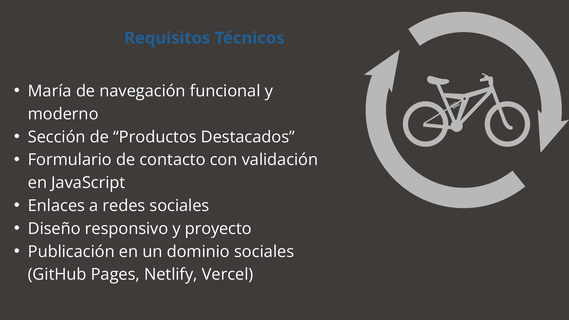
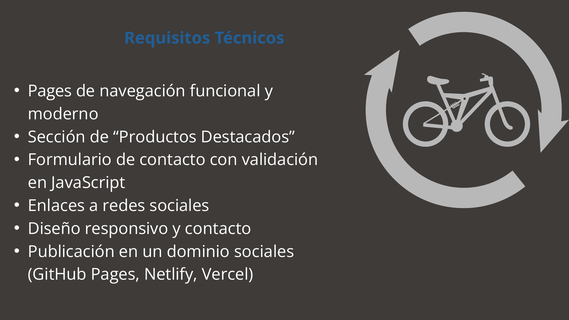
María: María -> Pages (50, 91)
y proyecto: proyecto -> contacto (218, 229)
